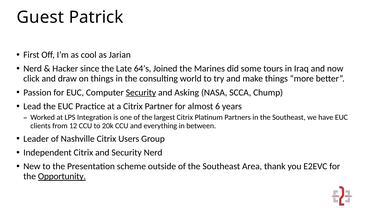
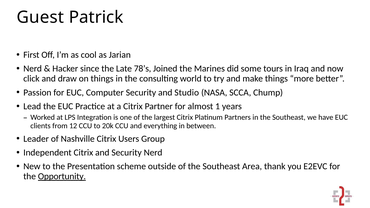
64’s: 64’s -> 78’s (143, 69)
Security underline: present -> none (141, 93)
Asking: Asking -> Studio (187, 93)
6: 6 -> 1 (218, 106)
